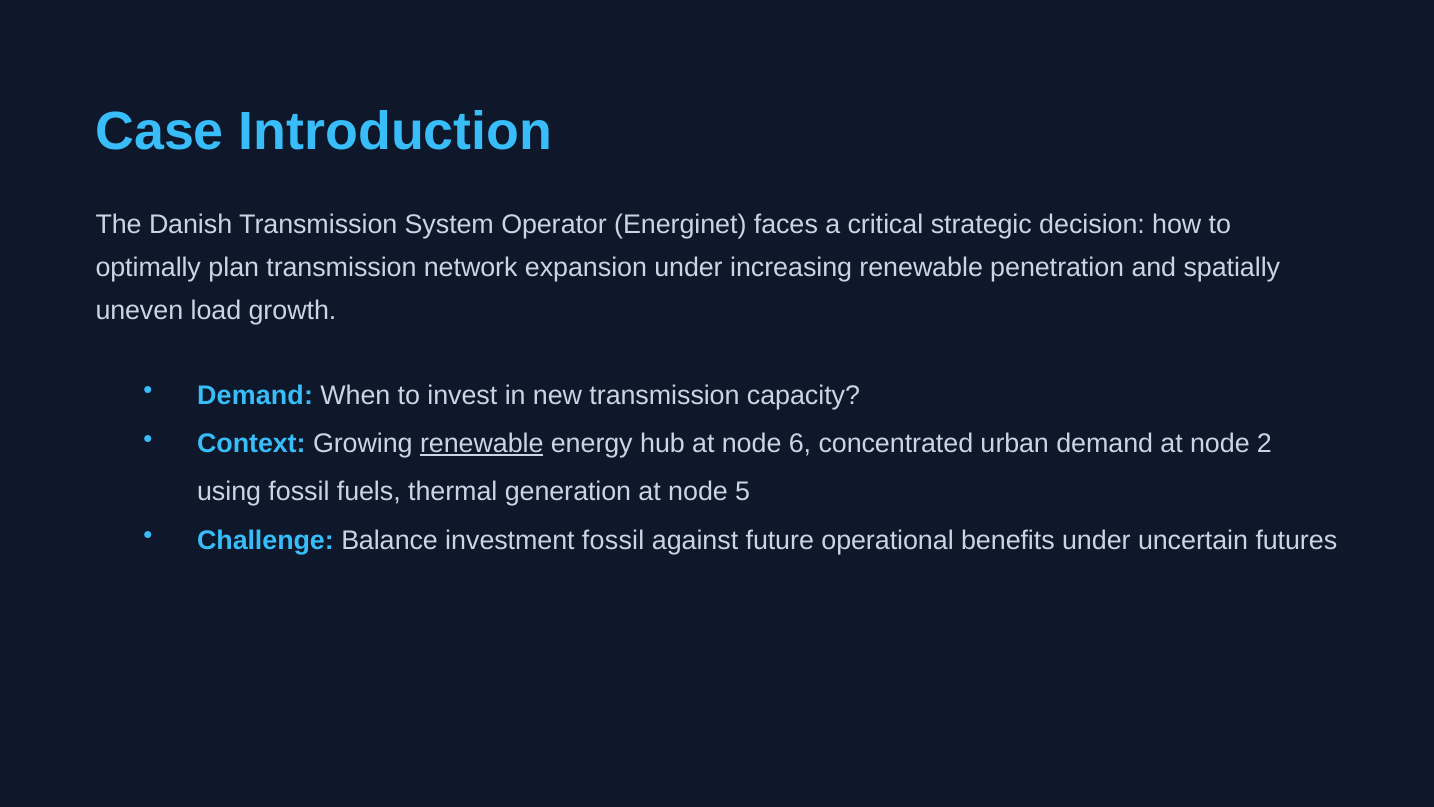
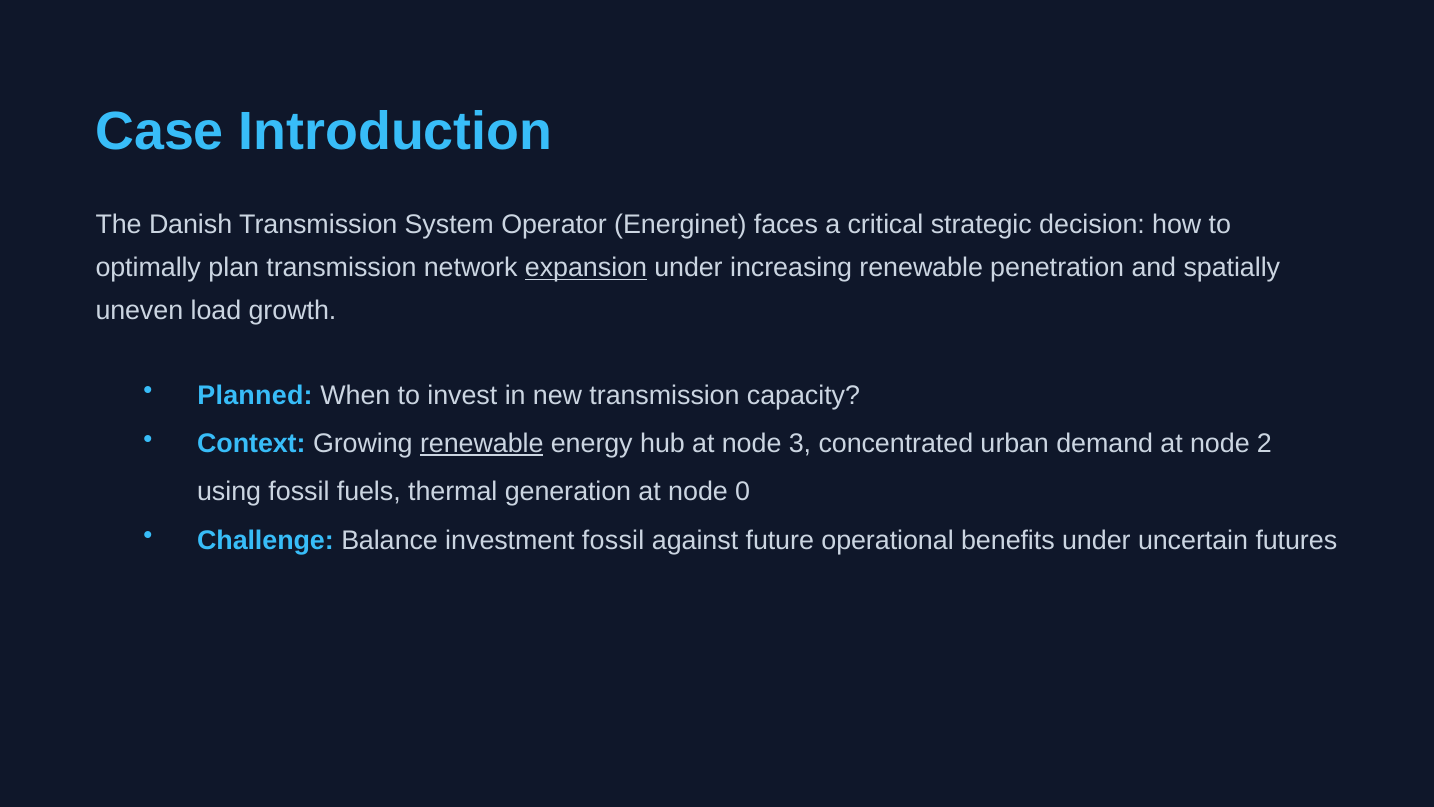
expansion underline: none -> present (586, 268)
Demand: Demand -> Planned (255, 395)
6: 6 -> 3 (800, 443)
5: 5 -> 0 (743, 492)
